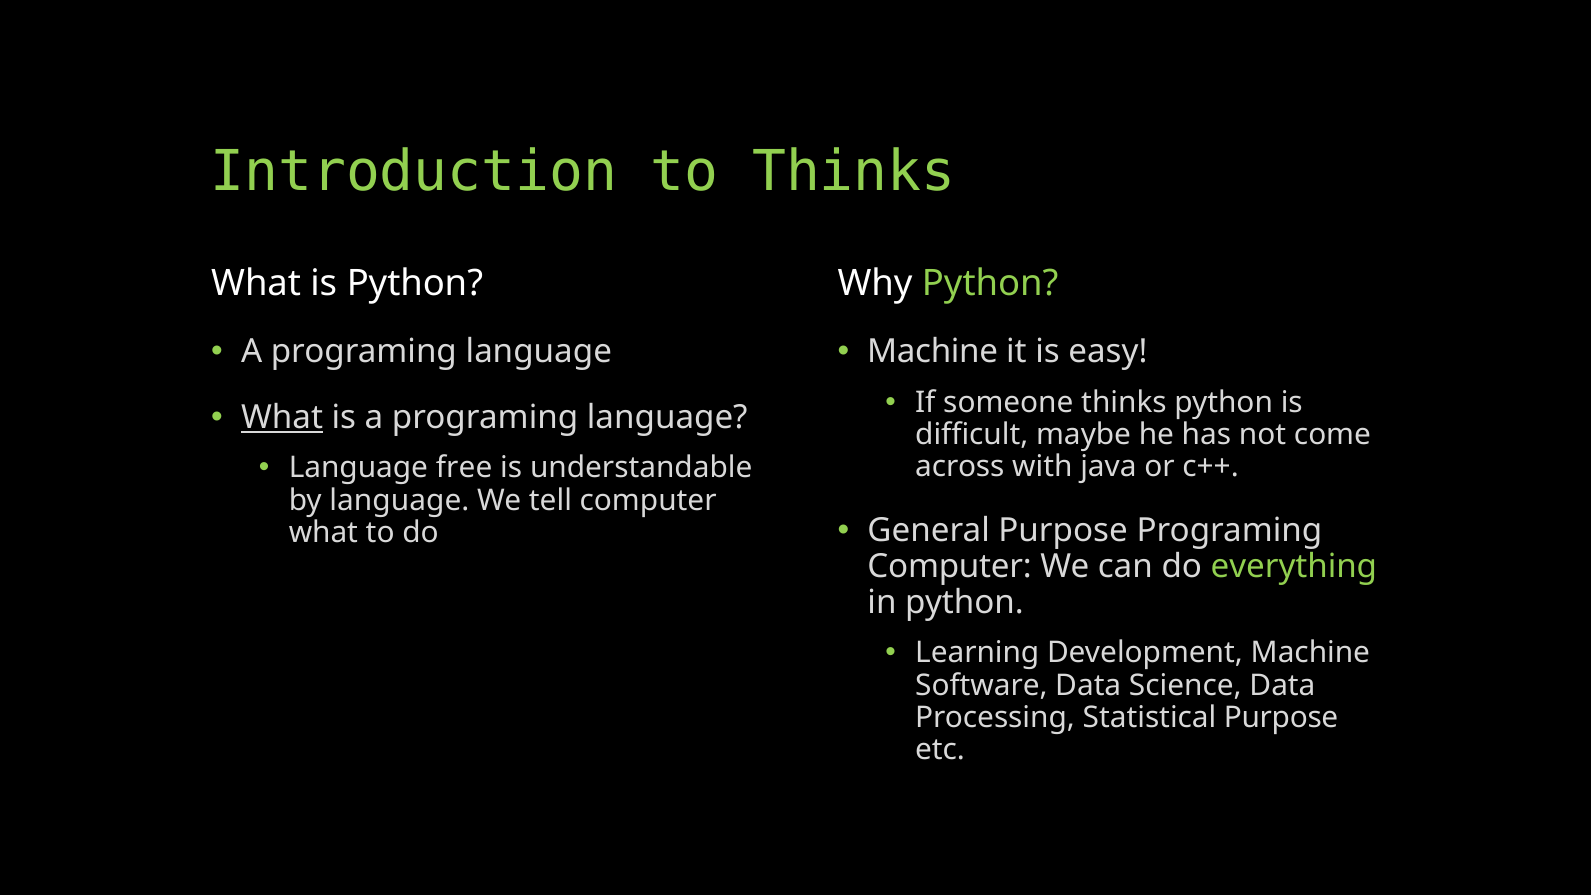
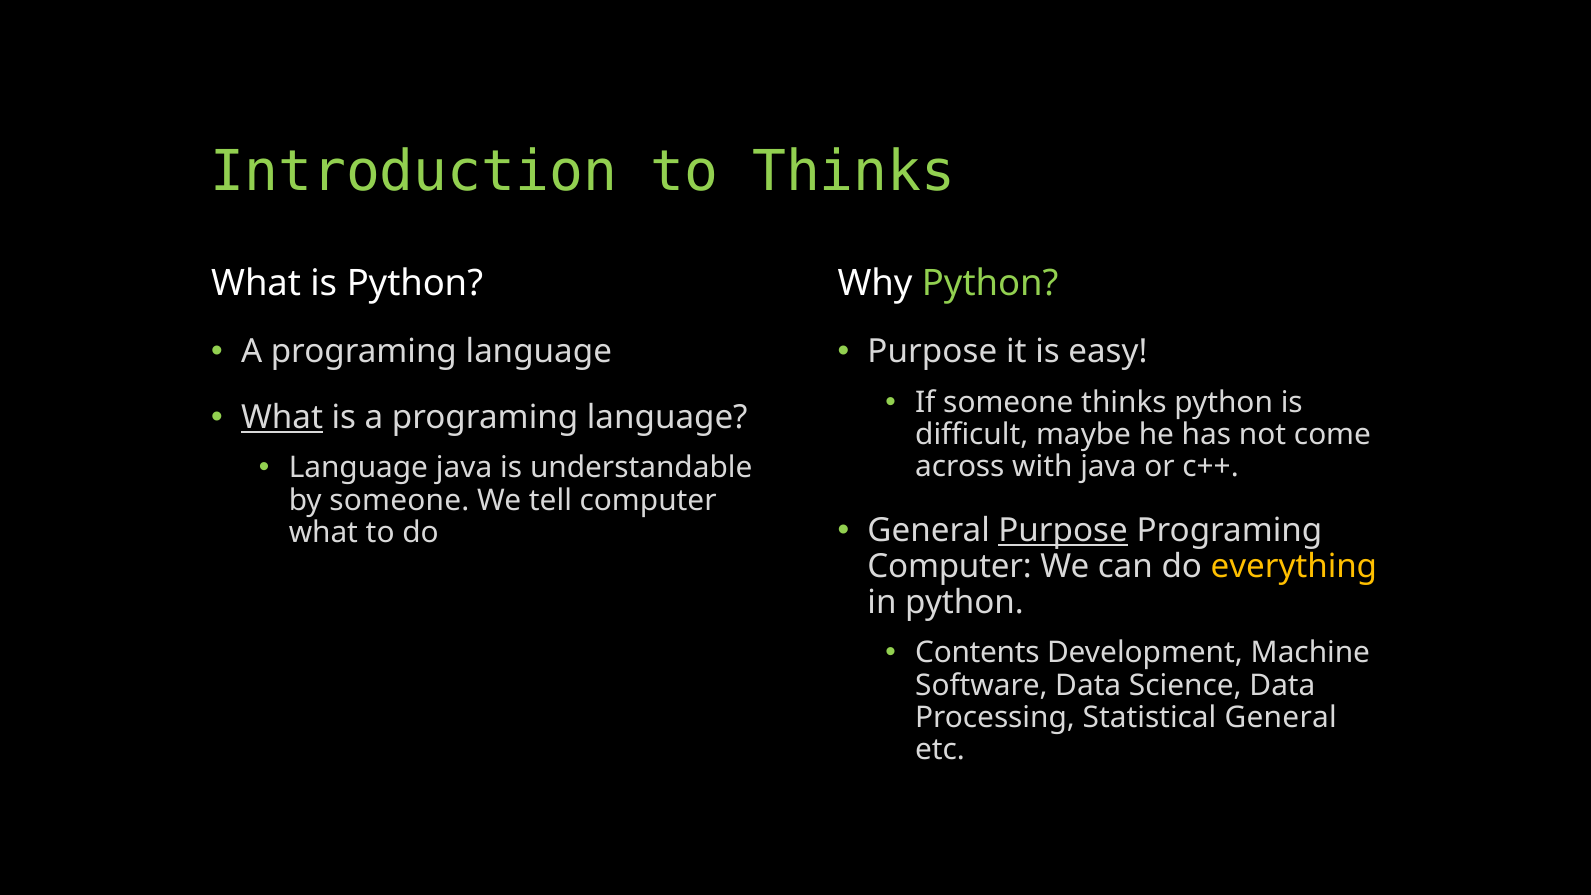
Machine: Machine -> Purpose (932, 352)
Language free: free -> java (464, 468)
by language: language -> someone (399, 500)
Purpose underline: none -> present (1063, 531)
everything colour: light green -> yellow (1294, 567)
Learning: Learning -> Contents (977, 653)
Statistical Purpose: Purpose -> General (1281, 717)
